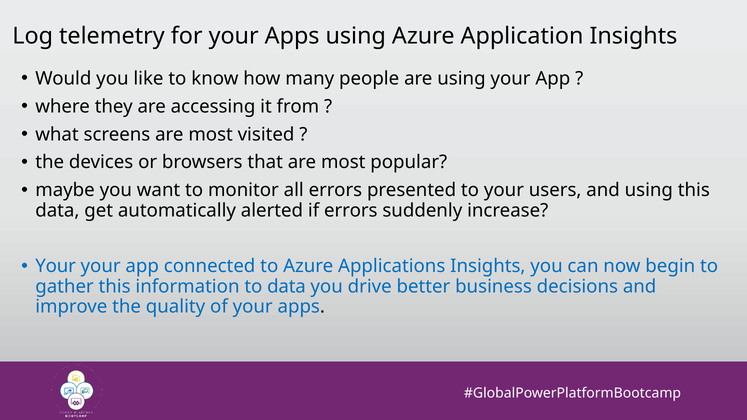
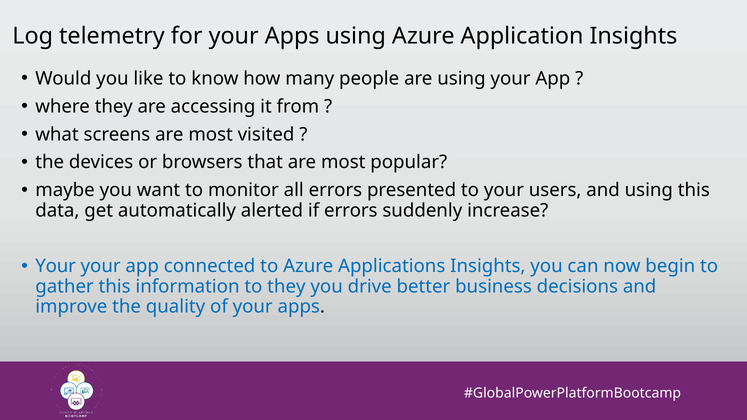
to data: data -> they (286, 287)
